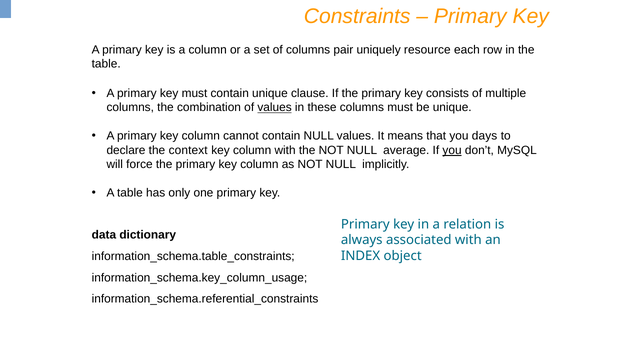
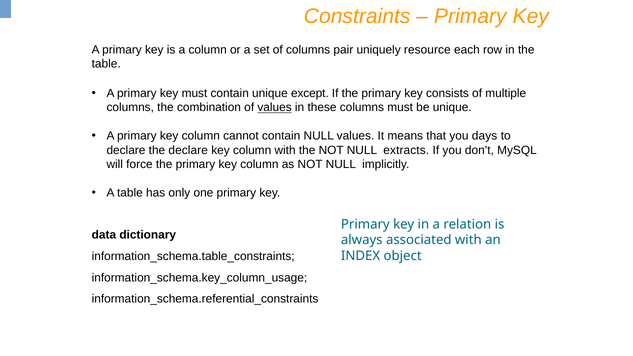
clause: clause -> except (310, 93)
the context: context -> declare (188, 150)
average: average -> extracts (406, 150)
you underline: present -> none (452, 150)
